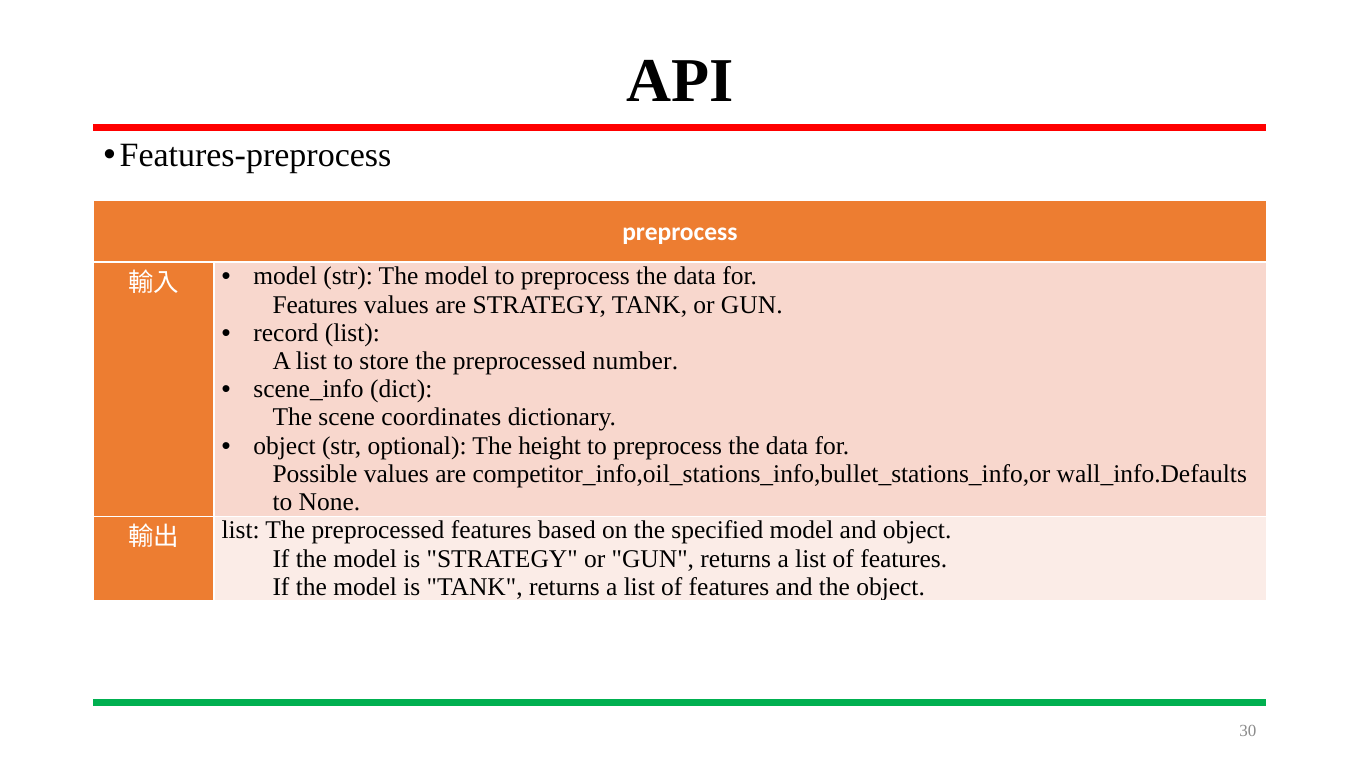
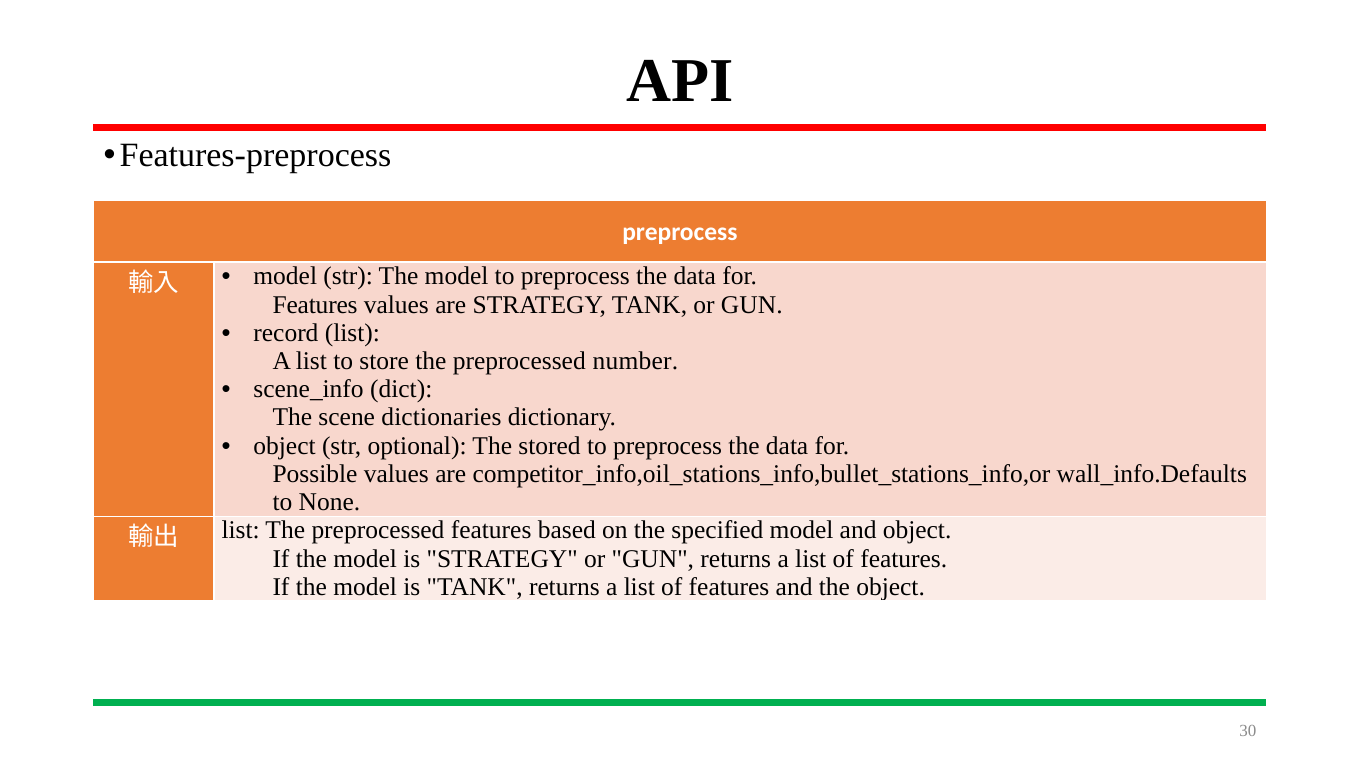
coordinates: coordinates -> dictionaries (441, 418)
height: height -> stored (550, 446)
